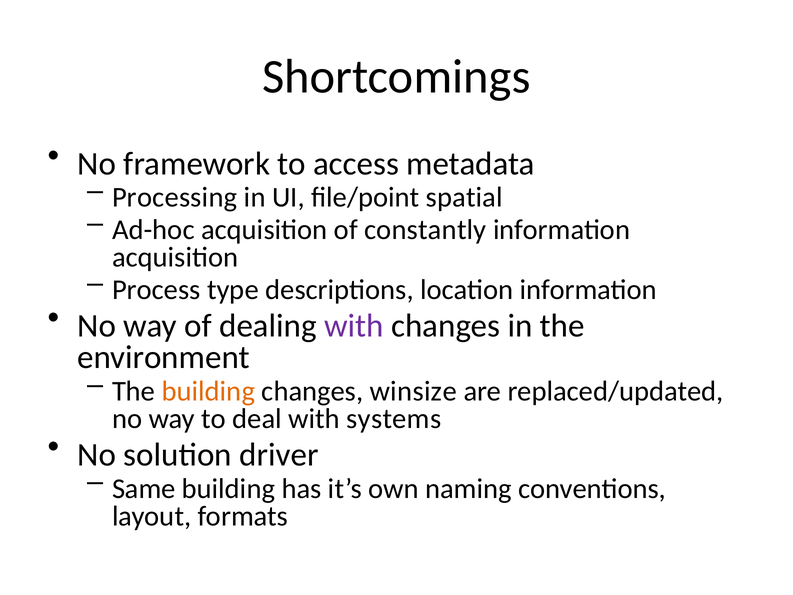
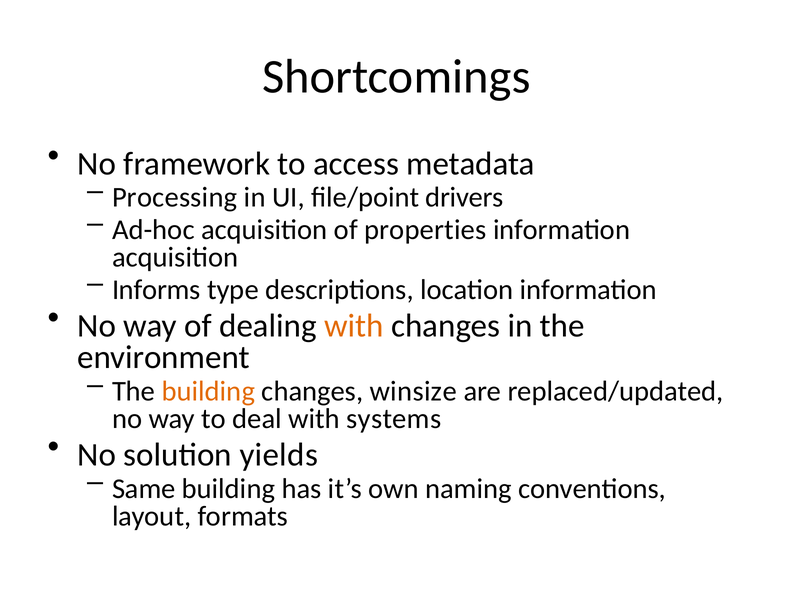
spatial: spatial -> drivers (465, 197)
constantly: constantly -> properties (425, 230)
Process: Process -> Informs (156, 290)
with colour: purple -> orange (354, 326)
driver: driver -> yields (279, 455)
